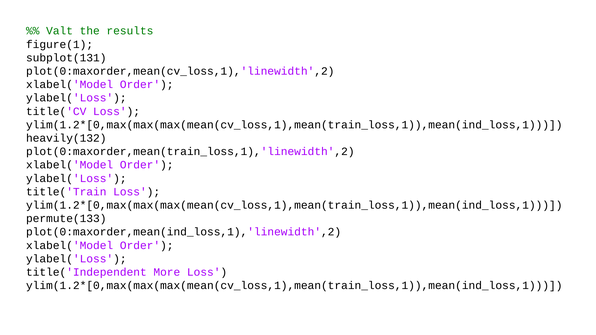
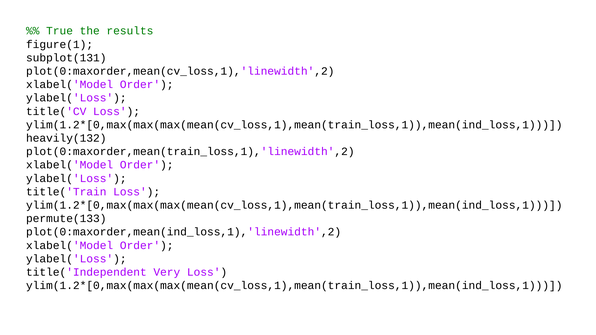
Valt: Valt -> True (60, 31)
More: More -> Very (167, 272)
